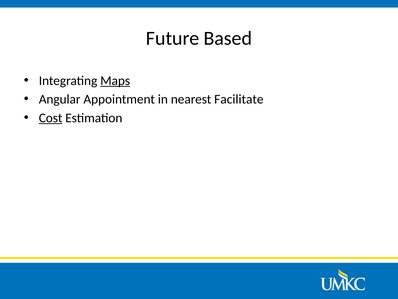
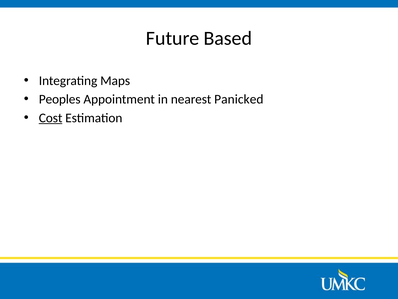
Maps underline: present -> none (115, 81)
Angular: Angular -> Peoples (60, 99)
Facilitate: Facilitate -> Panicked (239, 99)
